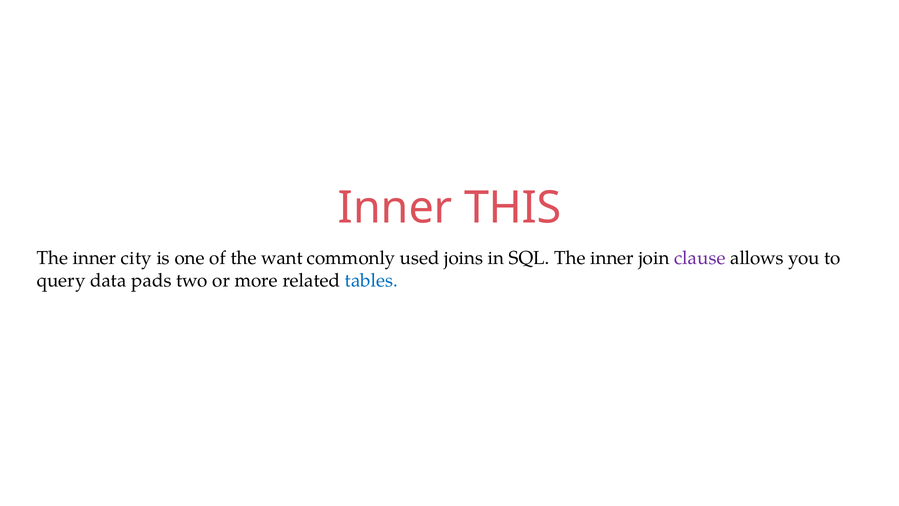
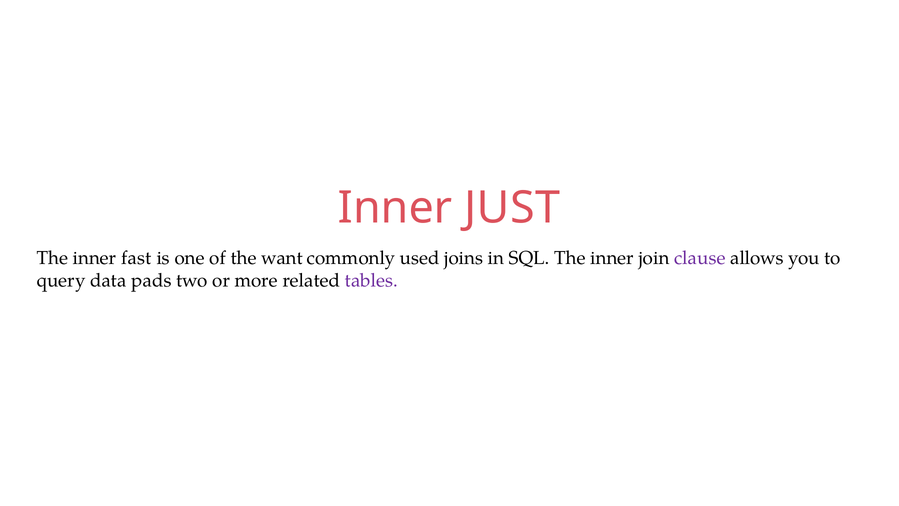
THIS: THIS -> JUST (512, 208)
city: city -> fast (136, 258)
tables colour: blue -> purple (371, 280)
